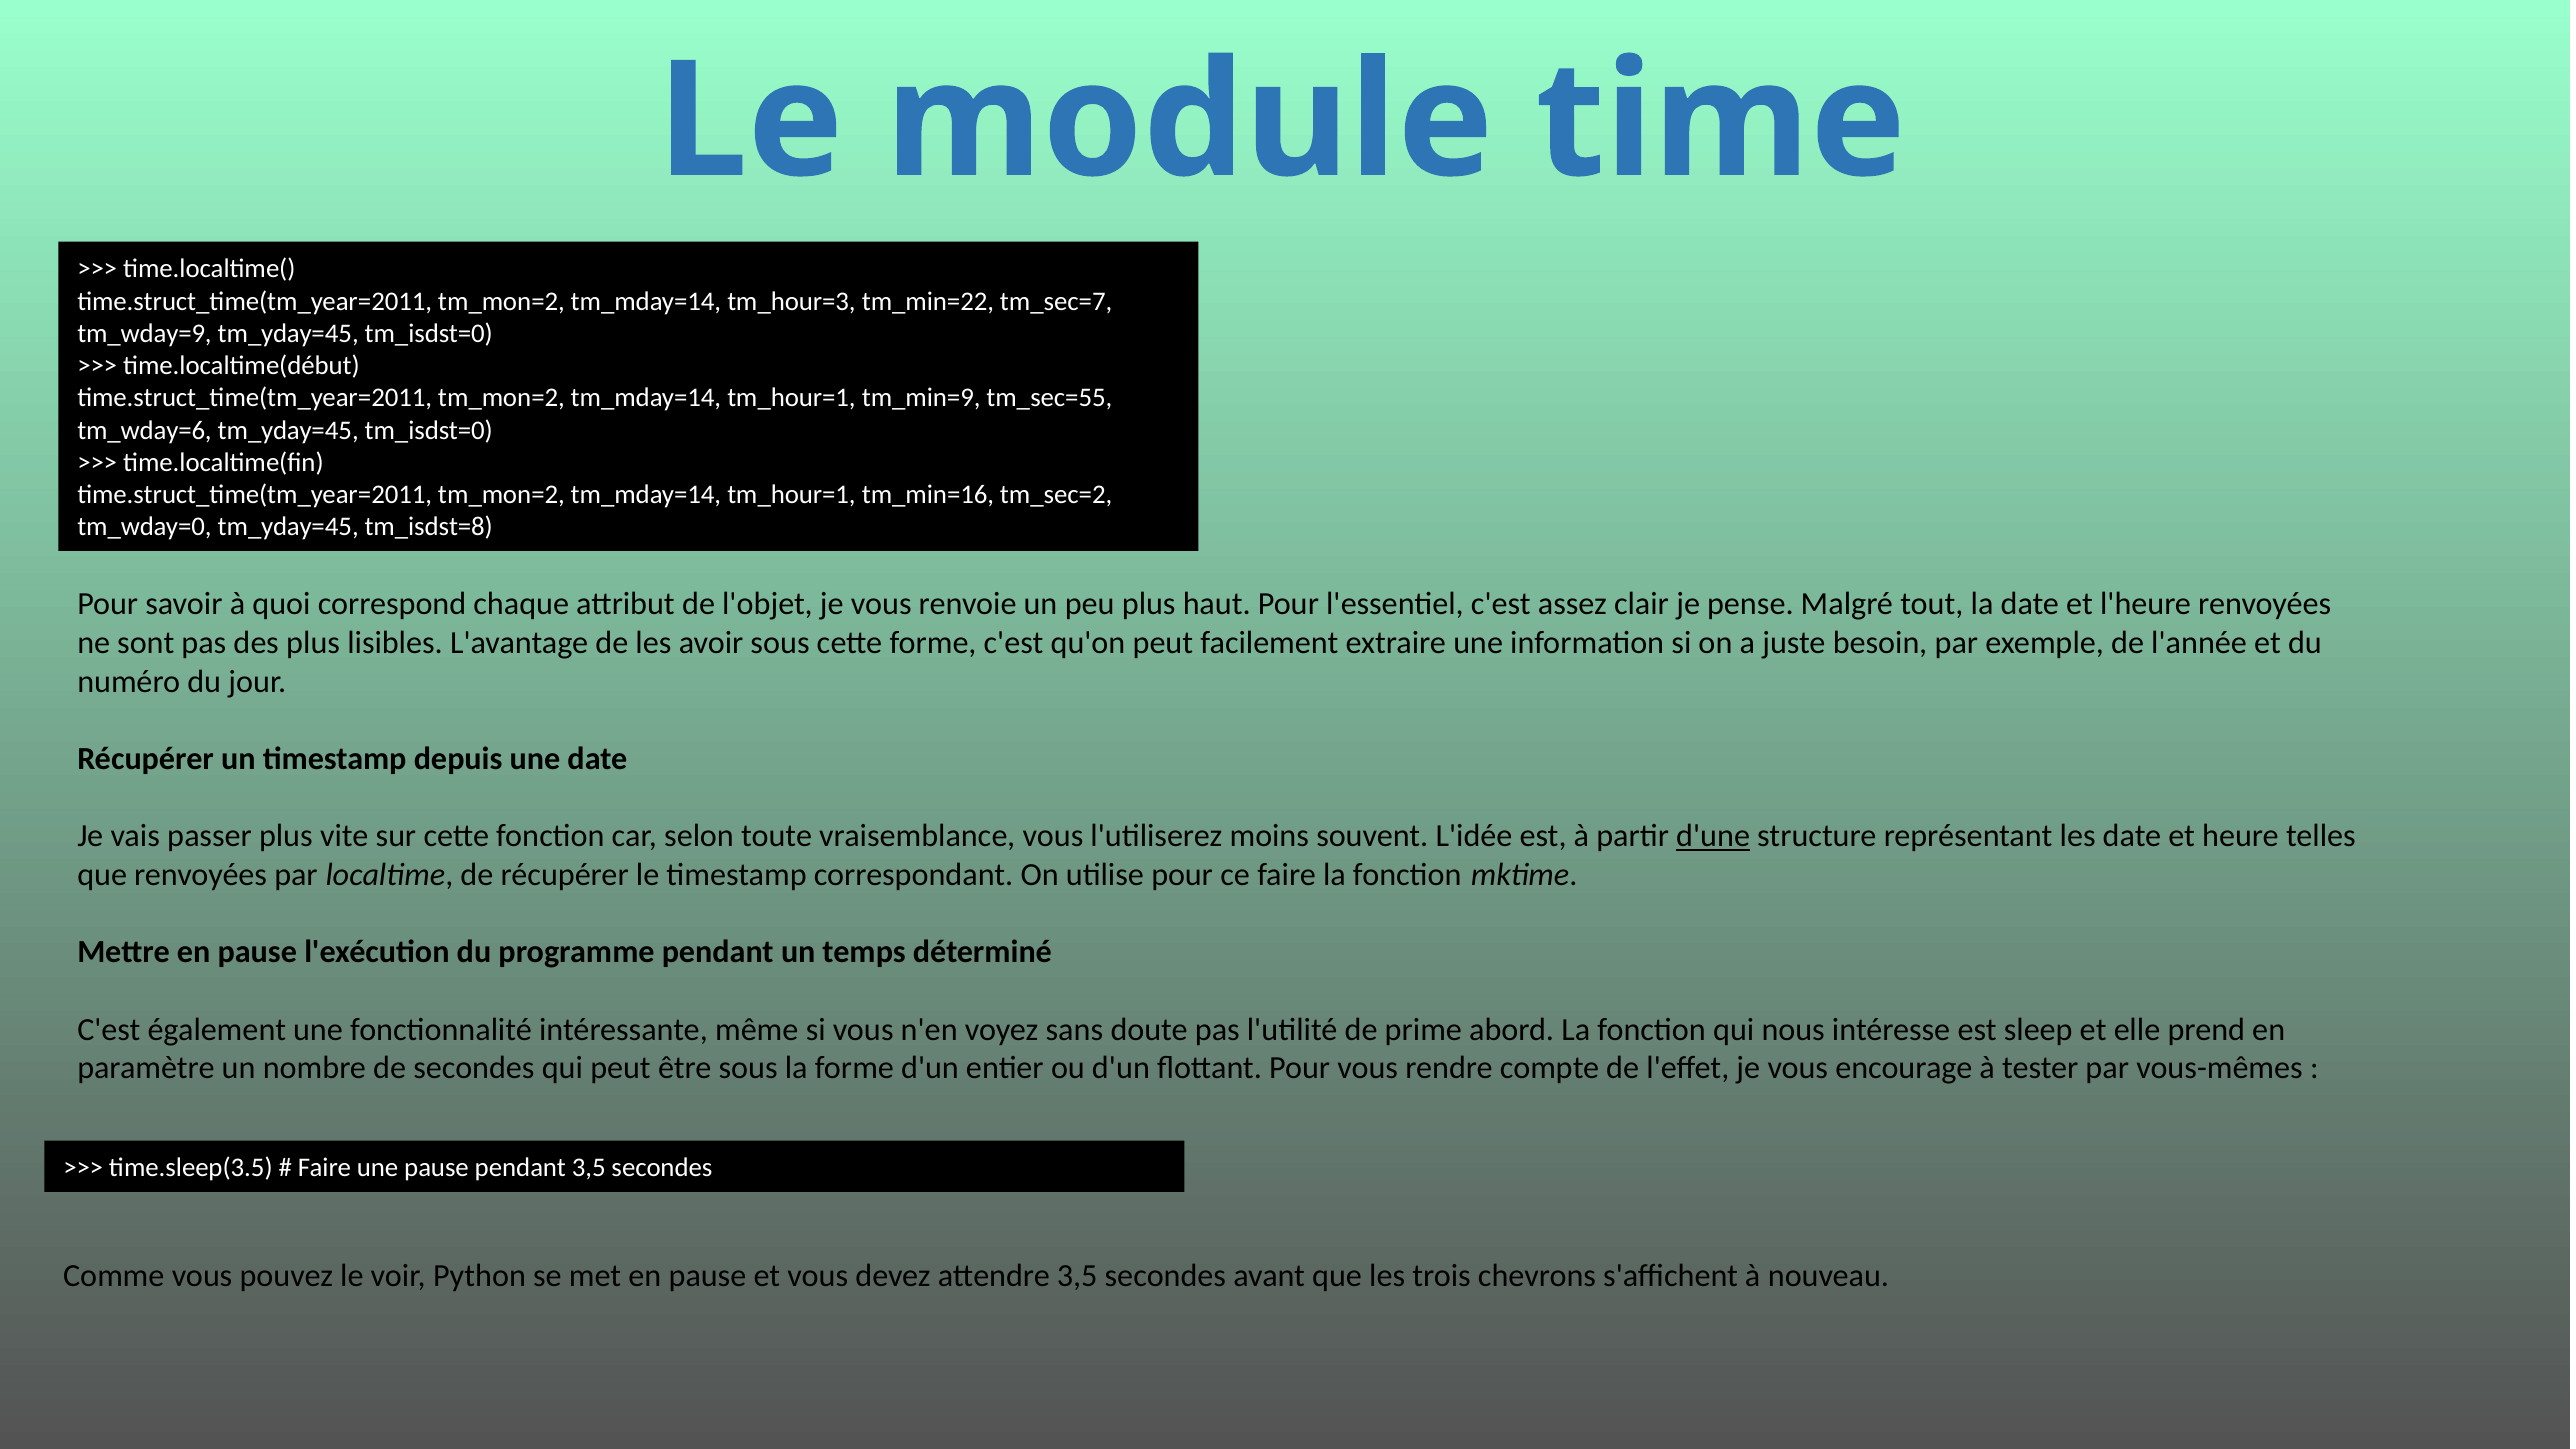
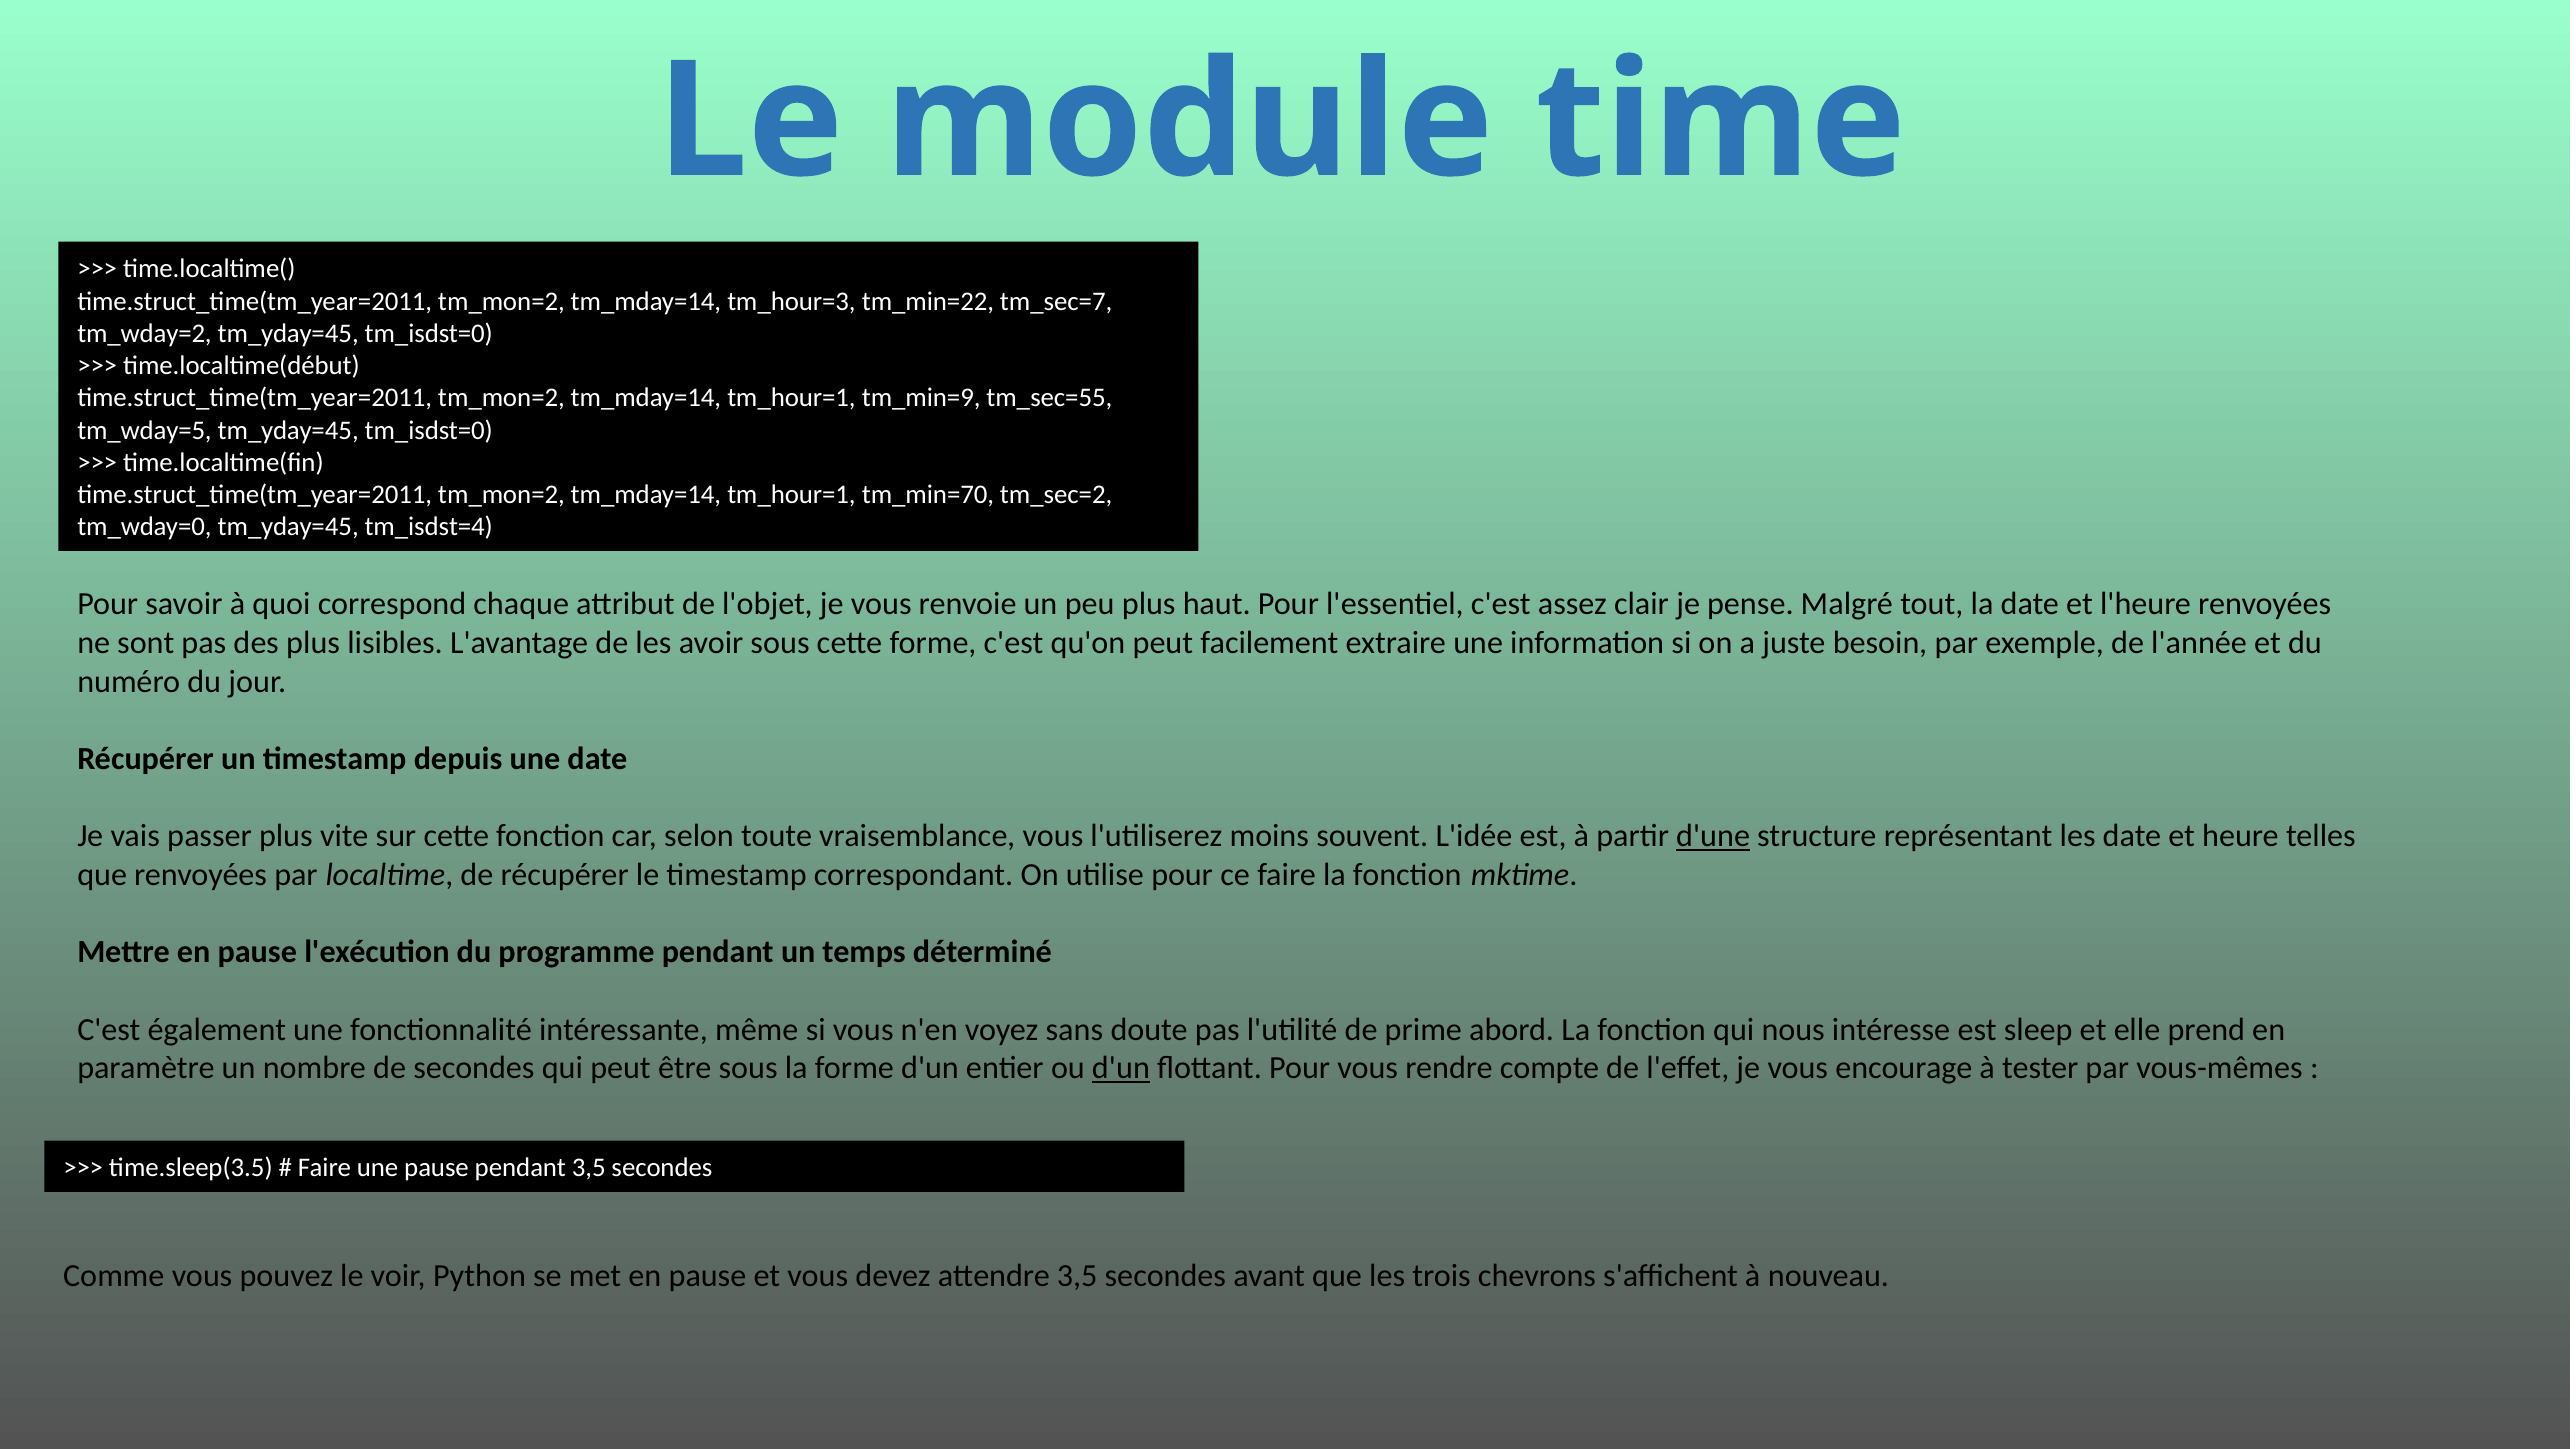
tm_wday=9: tm_wday=9 -> tm_wday=2 (145, 334)
tm_wday=6: tm_wday=6 -> tm_wday=5 (145, 430)
tm_min=16: tm_min=16 -> tm_min=70 (928, 495)
tm_isdst=8: tm_isdst=8 -> tm_isdst=4 (429, 527)
d'un underline: none -> present (1121, 1068)
